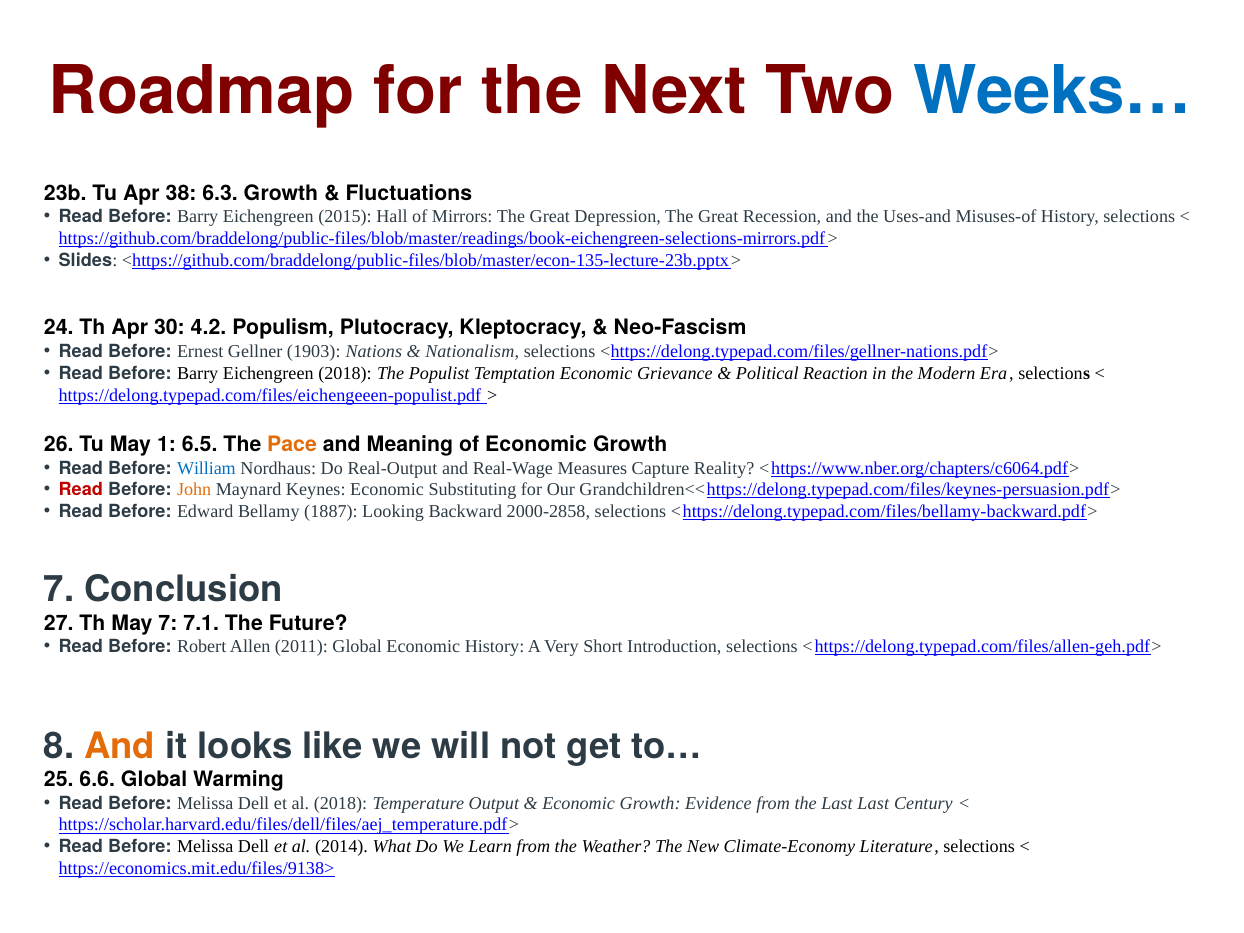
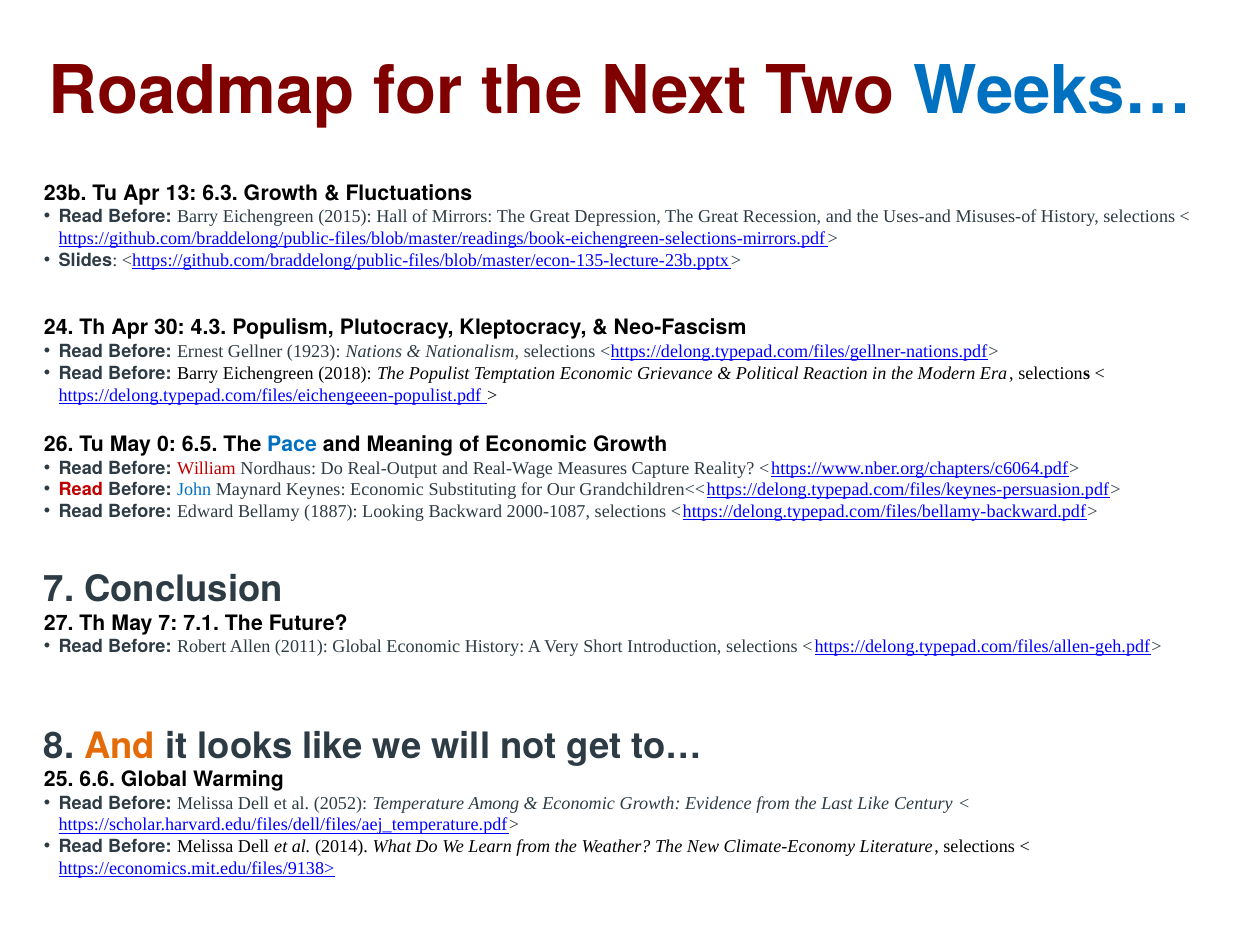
38: 38 -> 13 (181, 193)
4.2: 4.2 -> 4.3 (208, 328)
1903: 1903 -> 1923 (314, 351)
1: 1 -> 0 (166, 445)
Pace colour: orange -> blue (292, 445)
William colour: blue -> red (206, 468)
John colour: orange -> blue (194, 490)
2000-2858: 2000-2858 -> 2000-1087 (548, 512)
al 2018: 2018 -> 2052 (340, 803)
Output: Output -> Among (494, 803)
Last Last: Last -> Like (873, 803)
